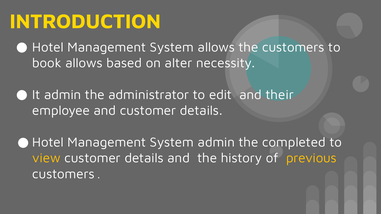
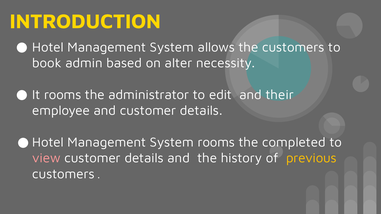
book allows: allows -> admin (84, 63)
It admin: admin -> rooms (63, 95)
System admin: admin -> rooms (216, 142)
view colour: yellow -> pink (46, 158)
